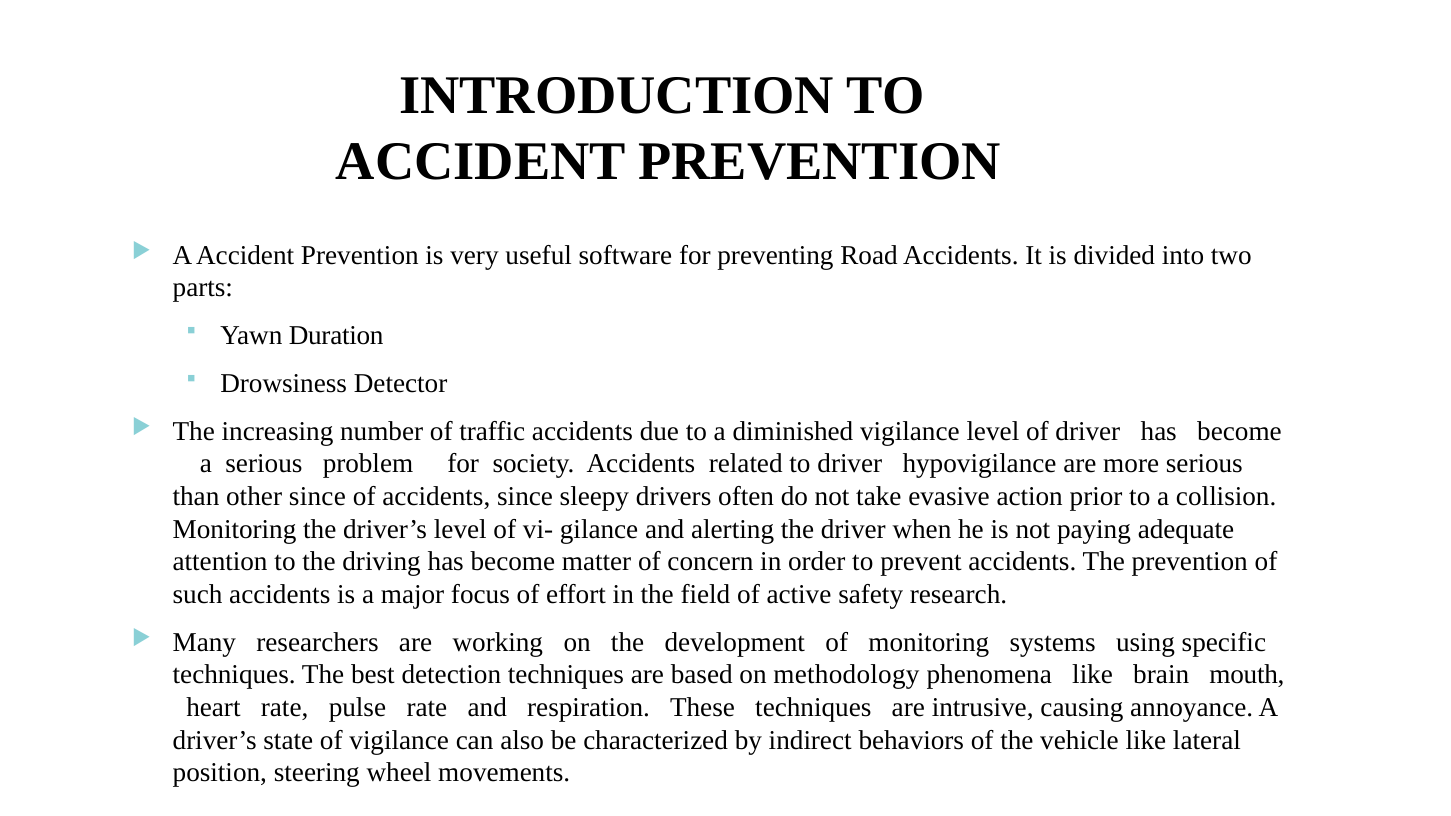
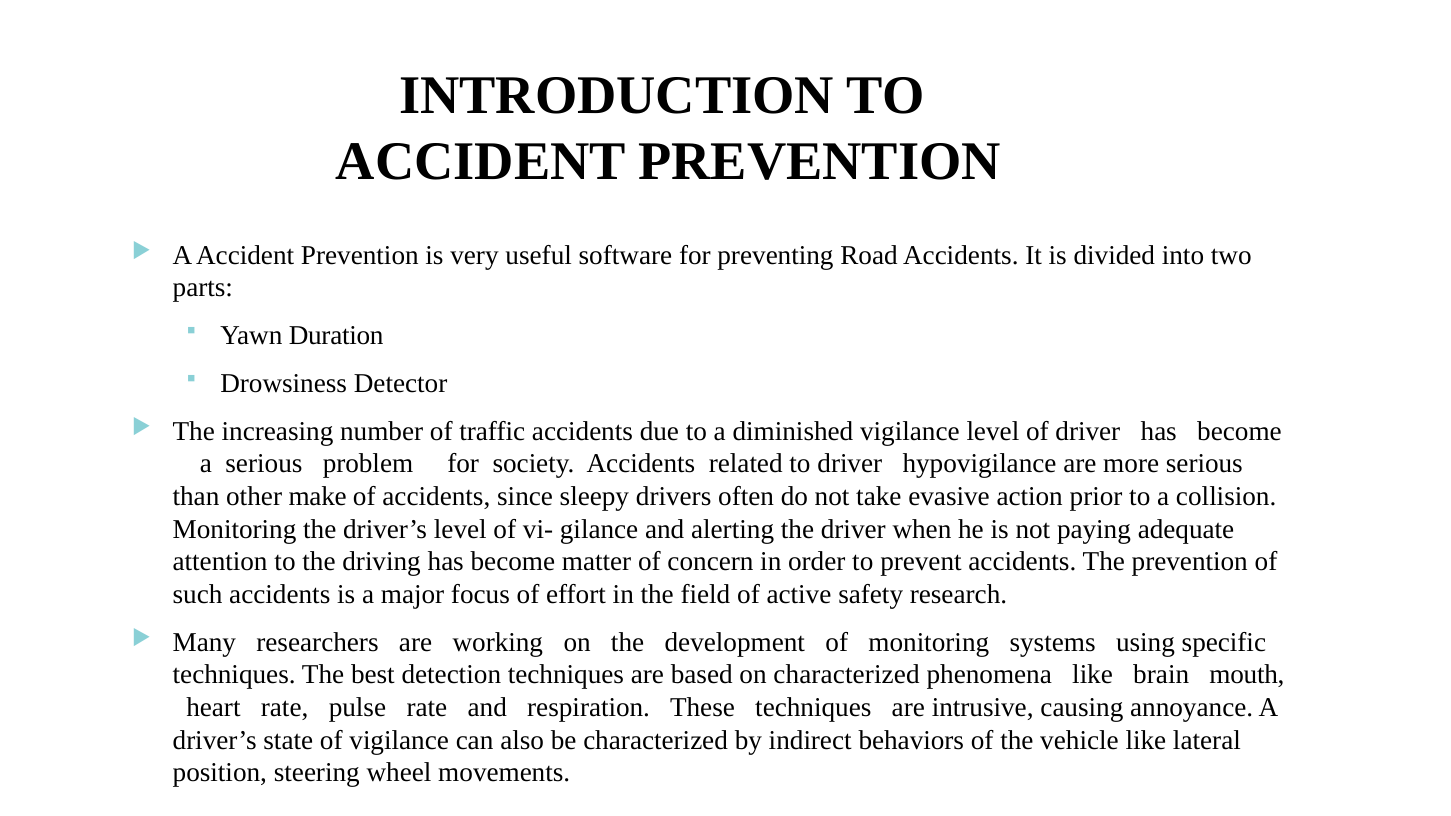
other since: since -> make (318, 497)
on methodology: methodology -> characterized (847, 675)
